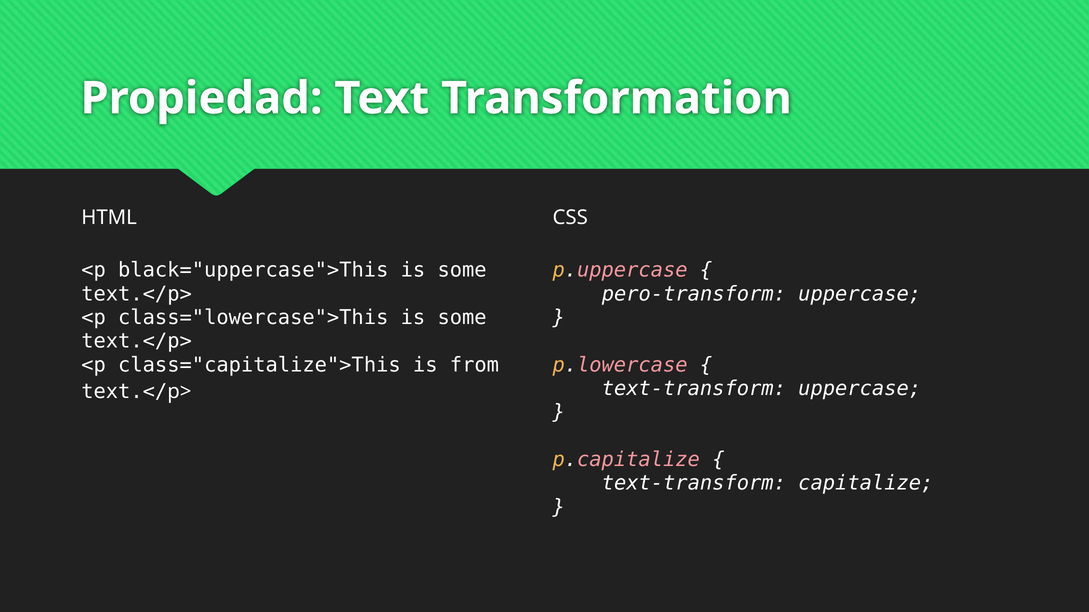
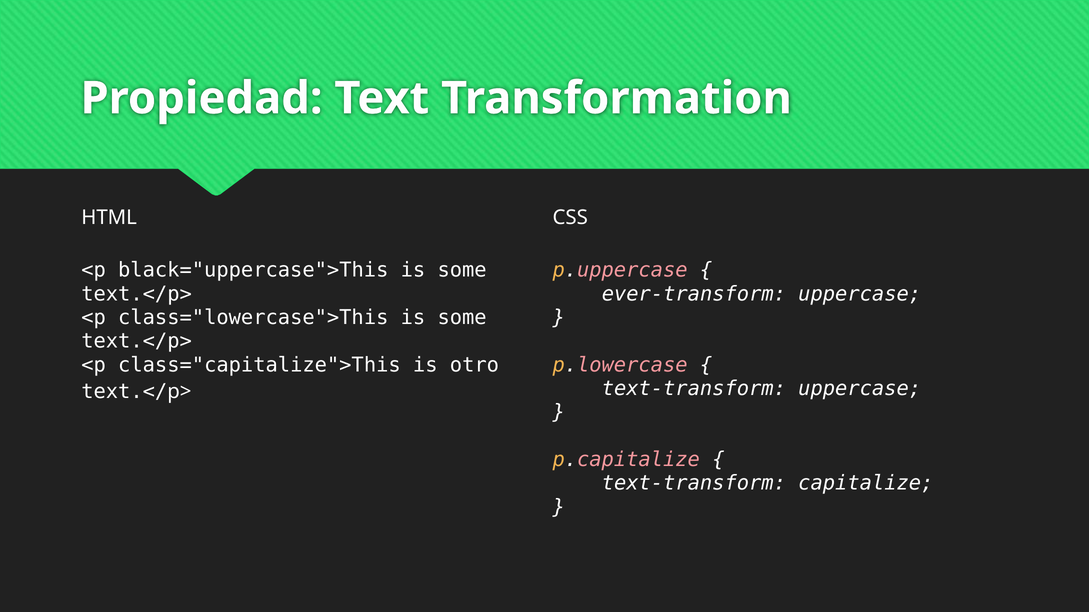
pero-transform: pero-transform -> ever-transform (694, 294)
from: from -> otro (474, 365)
